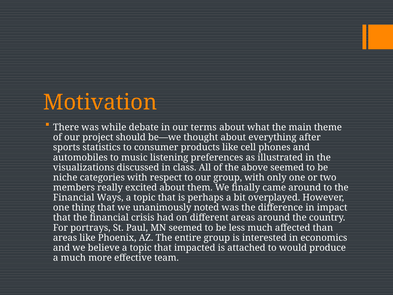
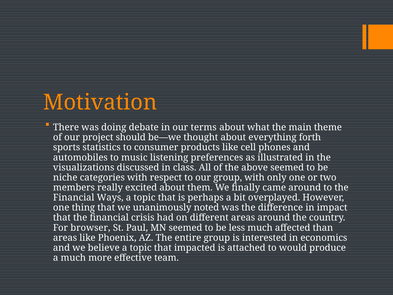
while: while -> doing (114, 127)
after: after -> forth (310, 137)
portrays: portrays -> browser (90, 227)
